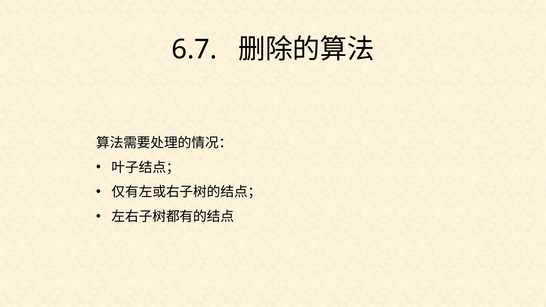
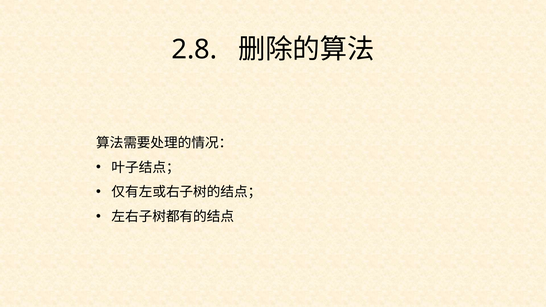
6.7: 6.7 -> 2.8 (194, 50)
